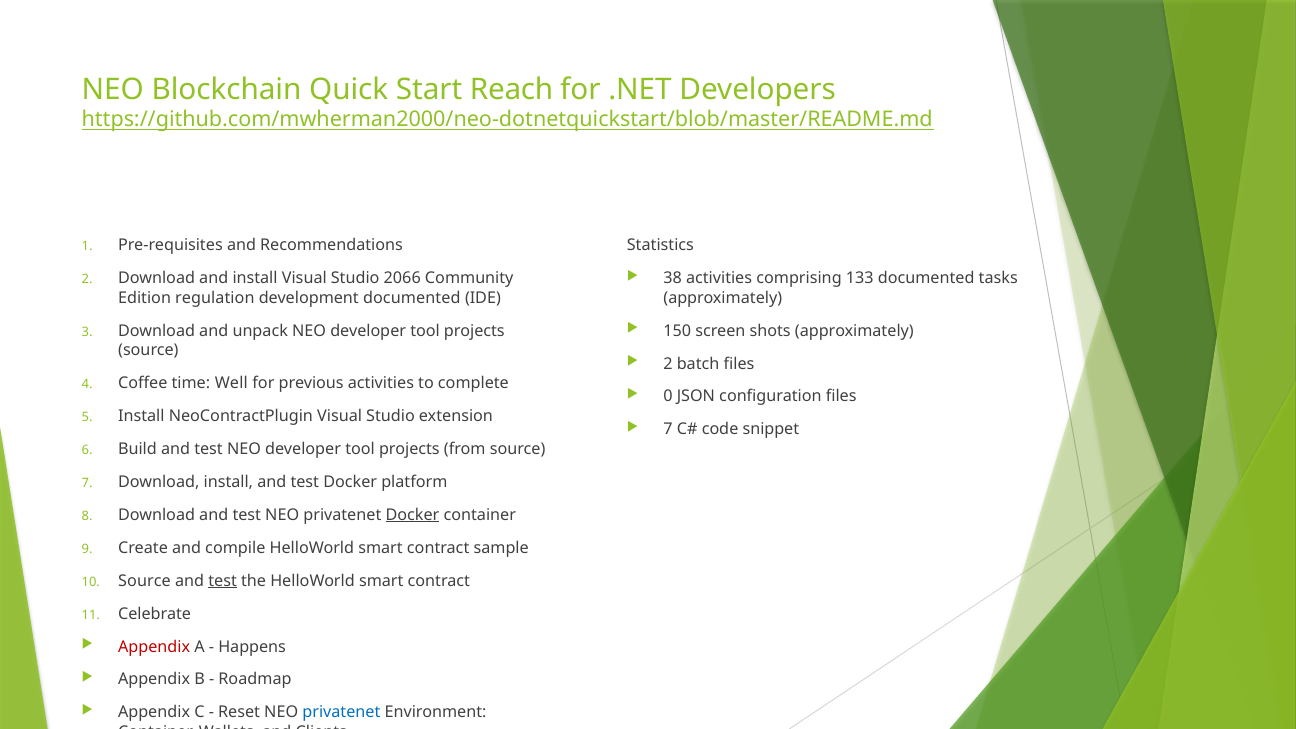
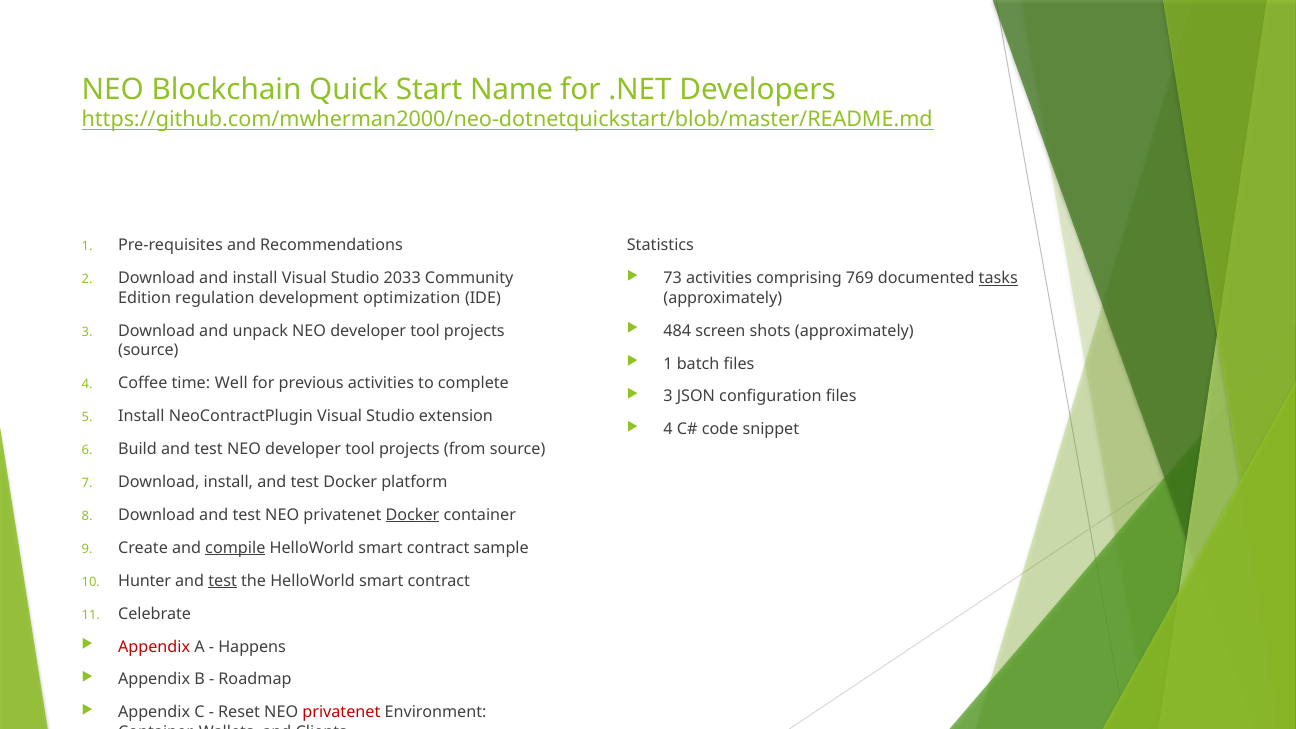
Reach: Reach -> Name (512, 90)
38: 38 -> 73 (673, 278)
133: 133 -> 769 (860, 278)
tasks underline: none -> present (998, 278)
2066: 2066 -> 2033 (402, 278)
development documented: documented -> optimization (412, 298)
150: 150 -> 484 (677, 331)
2: 2 -> 1 (668, 364)
0: 0 -> 3 (668, 397)
7: 7 -> 4 (668, 430)
compile underline: none -> present (235, 548)
10 Source: Source -> Hunter (145, 581)
privatenet colour: blue -> red (341, 713)
